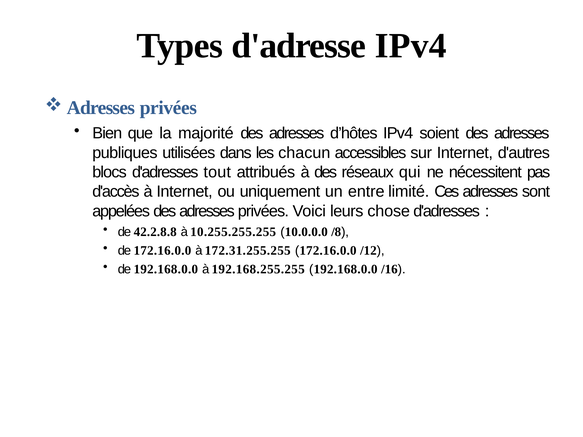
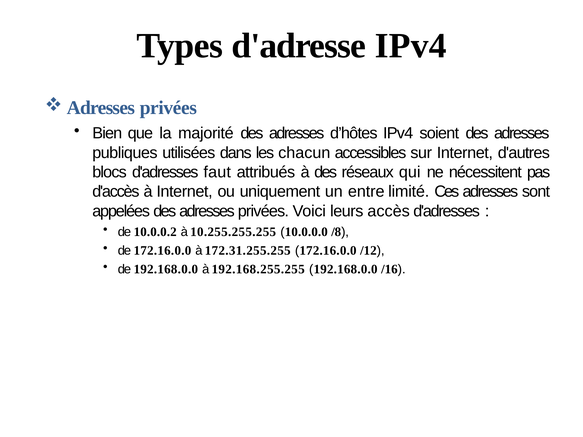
tout: tout -> faut (217, 172)
chose: chose -> accès (389, 211)
42.2.8.8: 42.2.8.8 -> 10.0.0.2 (155, 232)
